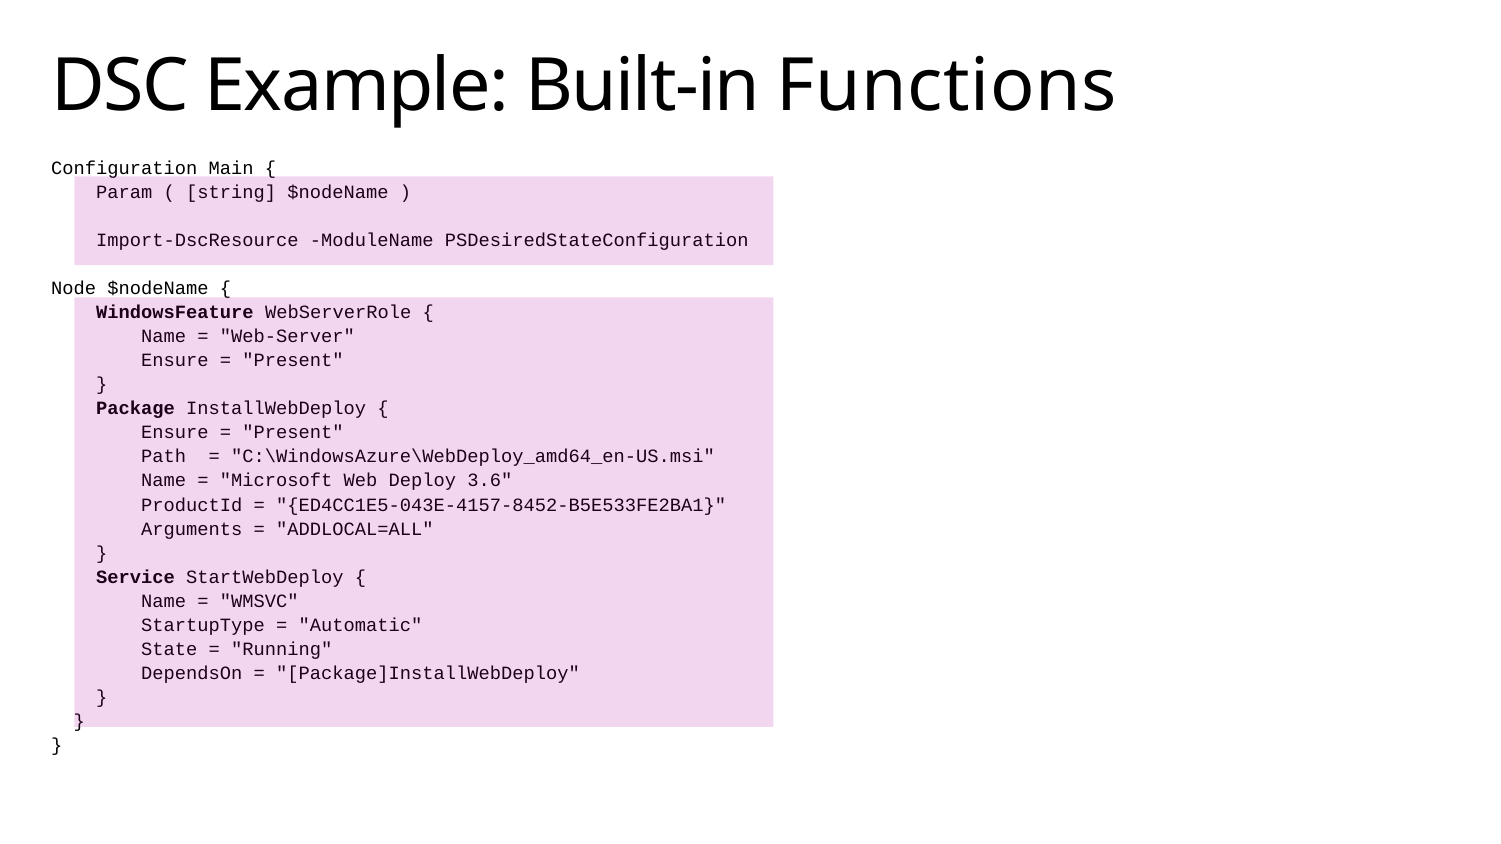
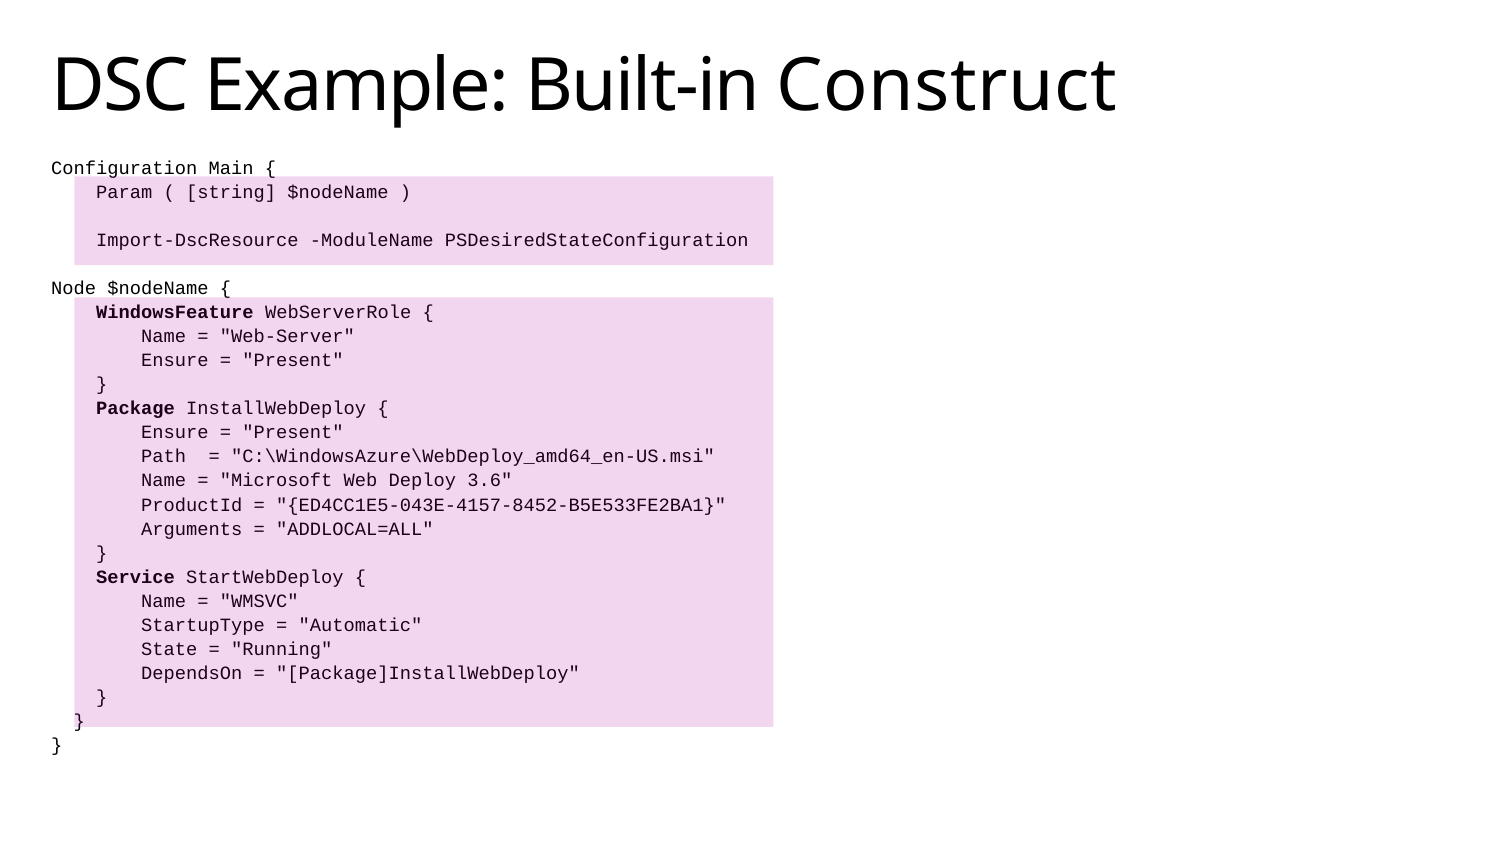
Functions: Functions -> Construct (946, 86)
